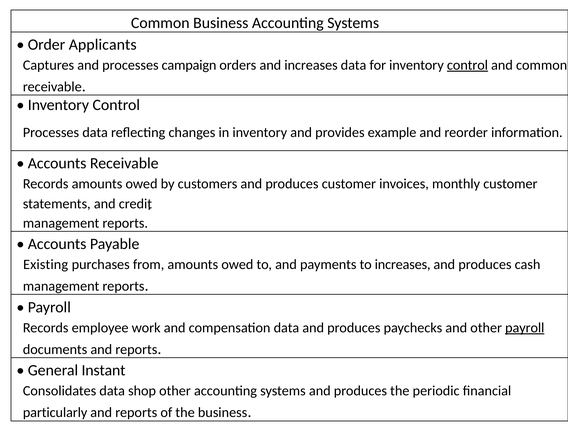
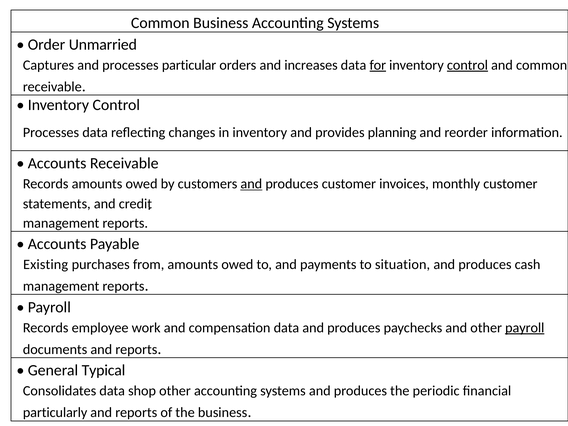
Applicants: Applicants -> Unmarried (103, 45)
campaign: campaign -> particular (189, 65)
for underline: none -> present (378, 65)
example: example -> planning (392, 133)
and underline: none -> present (251, 184)
to increases: increases -> situation (403, 264)
Instant: Instant -> Typical (104, 370)
